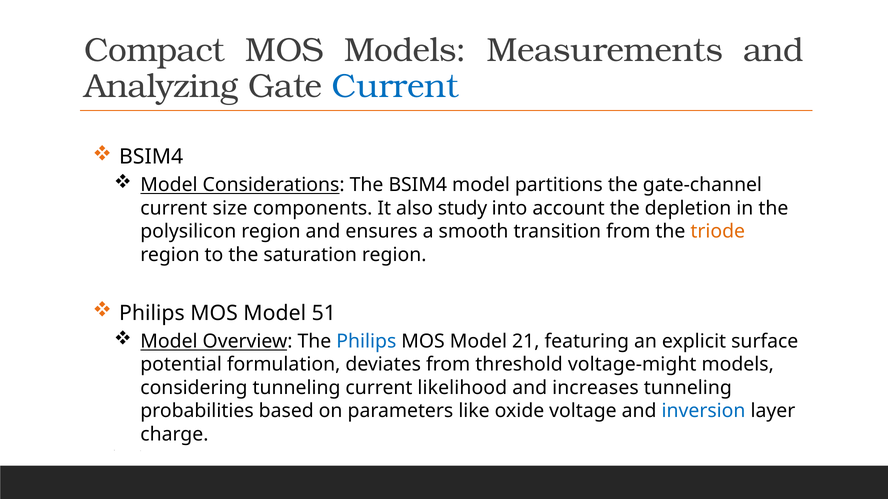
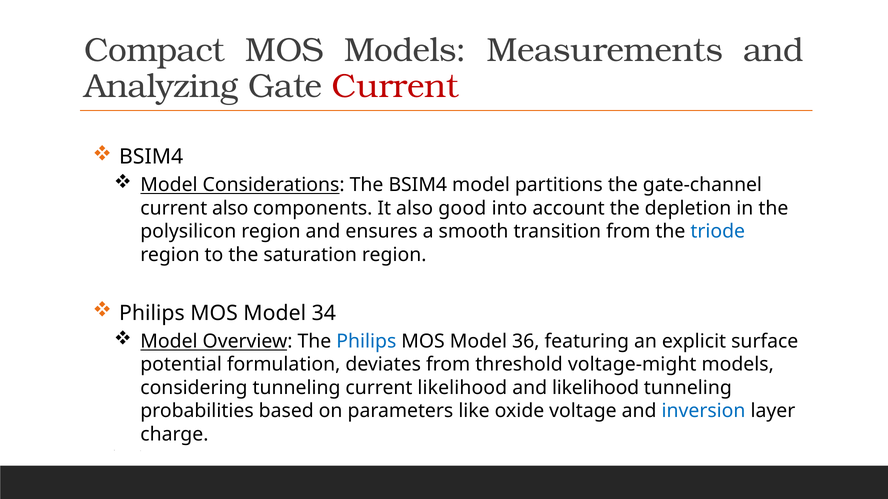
Current colour: blue -> red (395, 86)
current size: size -> also (230, 208)
study: study -> good (462, 208)
triode colour: orange -> blue (718, 232)
51: 51 -> 34 (324, 314)
21: 21 -> 36 (526, 342)
and increases: increases -> likelihood (596, 388)
